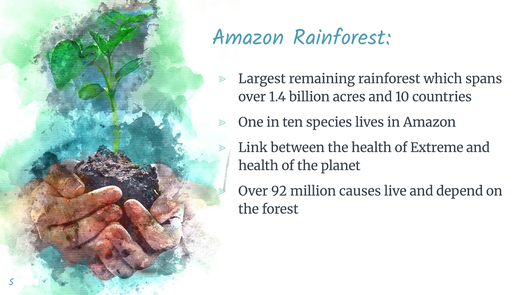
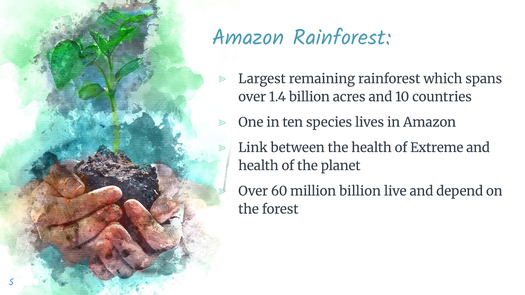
92: 92 -> 60 (279, 191)
million causes: causes -> billion (360, 191)
